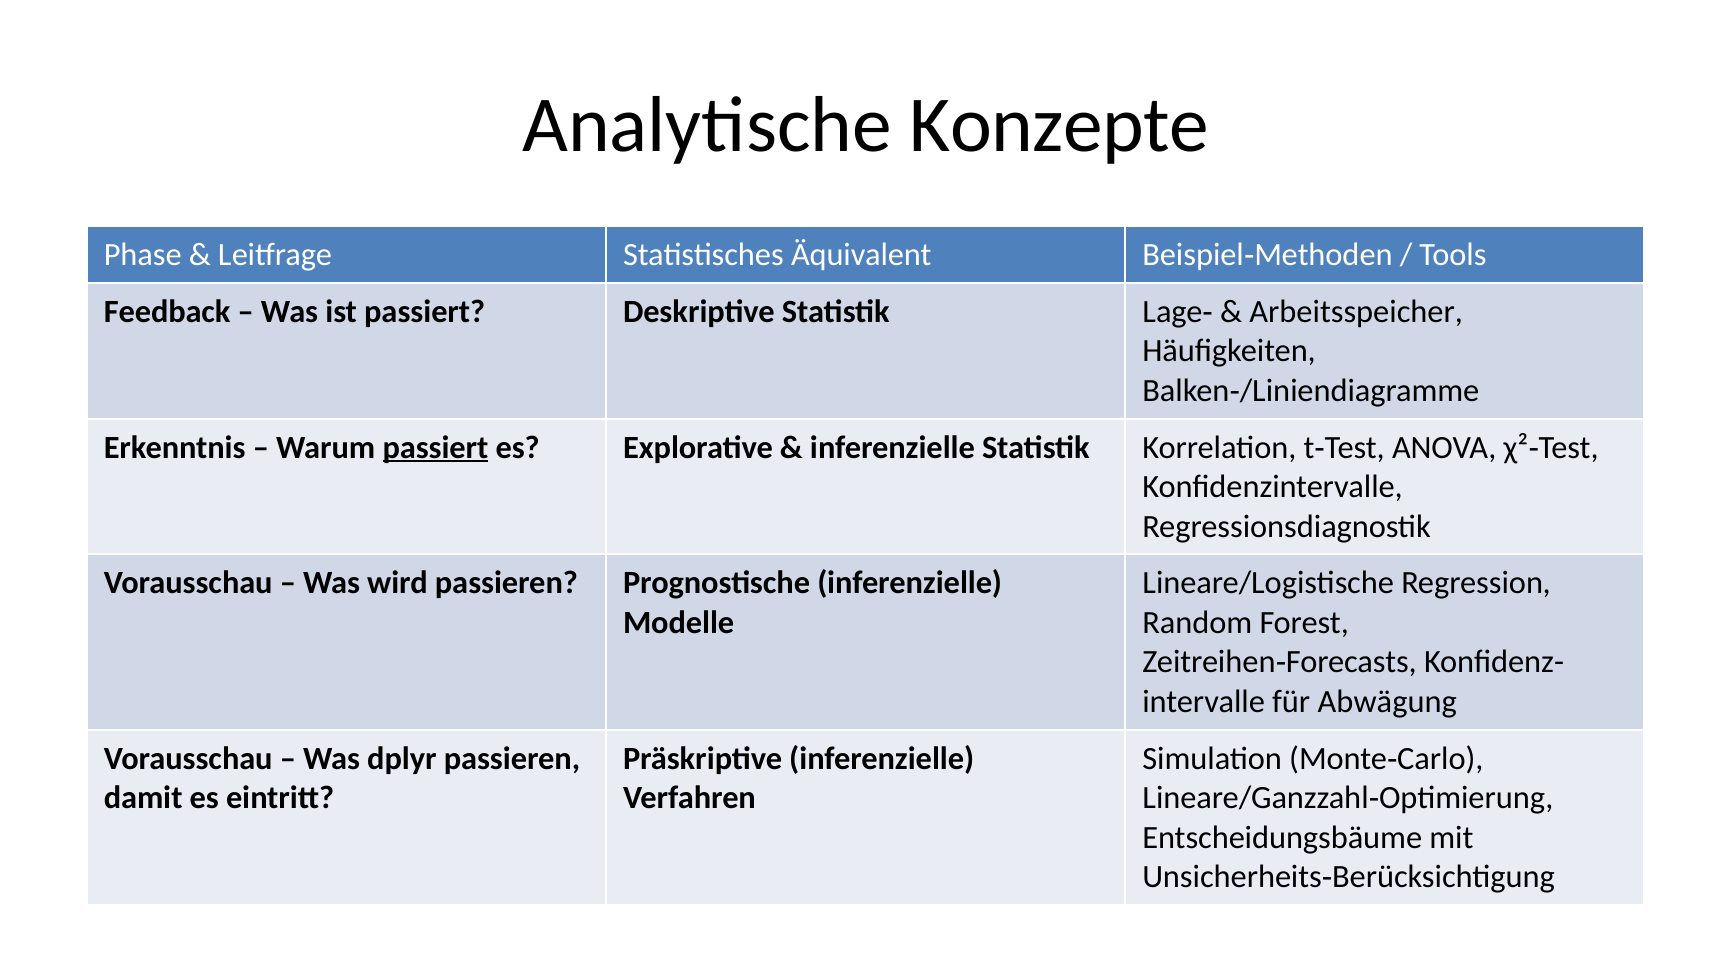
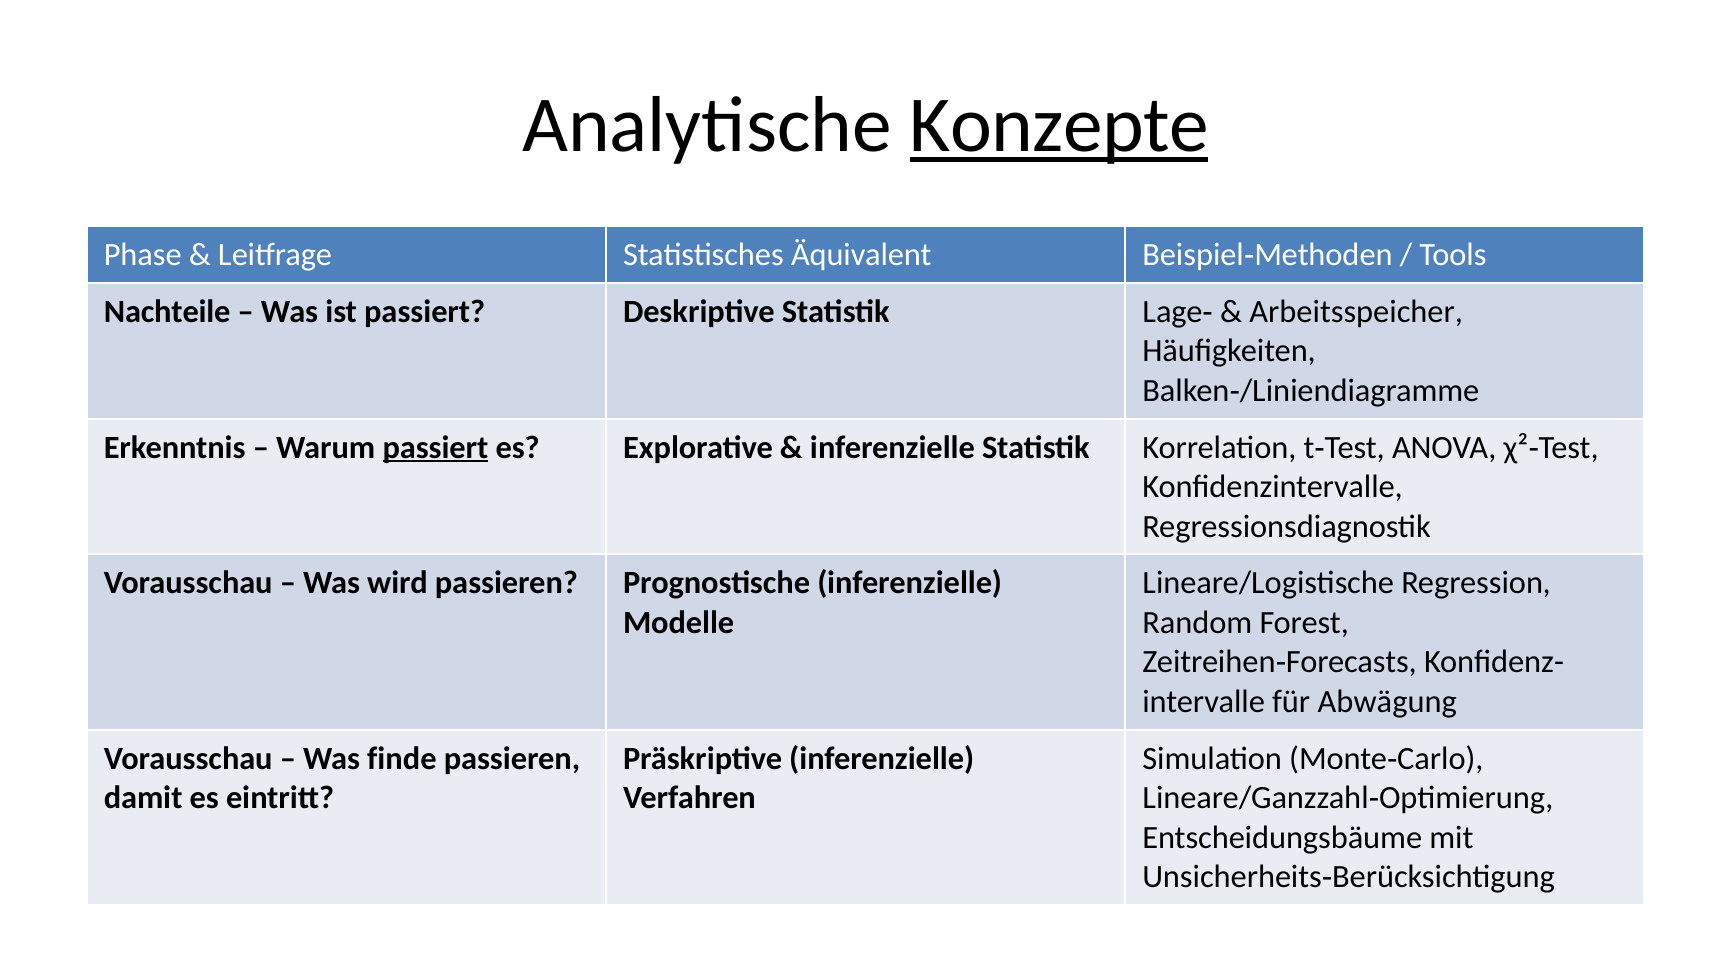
Konzepte underline: none -> present (1059, 126)
Feedback: Feedback -> Nachteile (167, 312)
dplyr: dplyr -> finde (402, 759)
